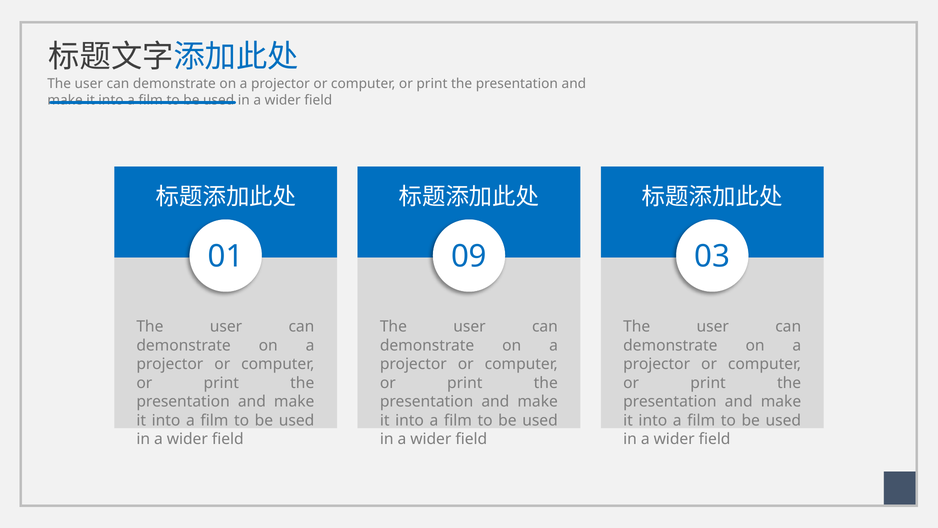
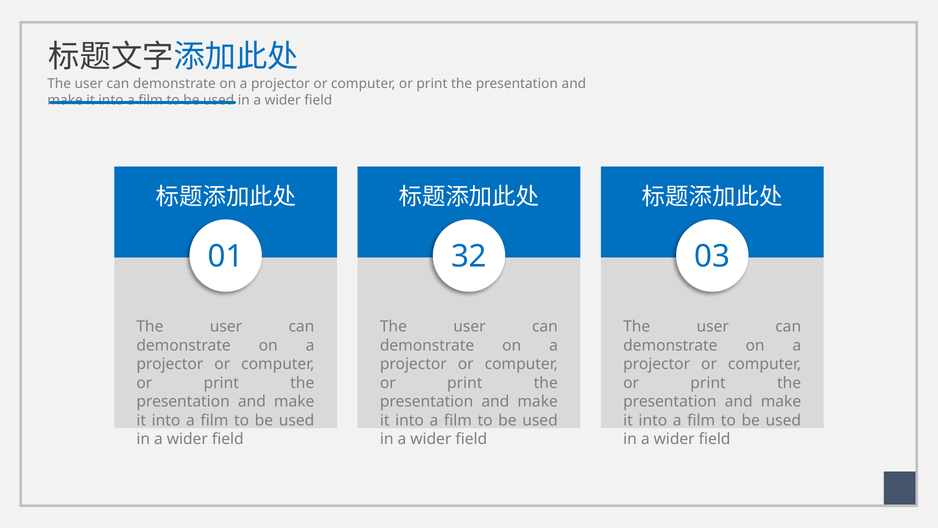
09: 09 -> 32 (469, 256)
